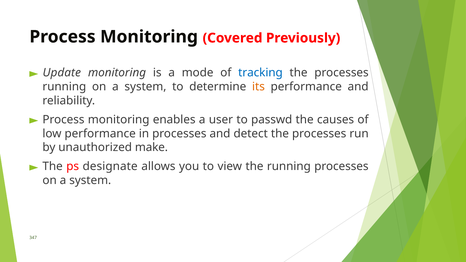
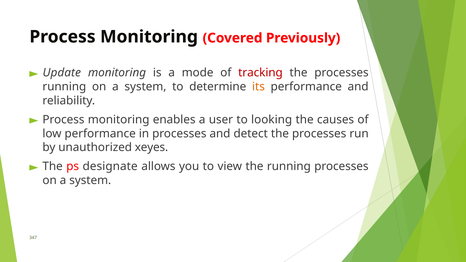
tracking colour: blue -> red (260, 73)
passwd: passwd -> looking (272, 120)
make: make -> xeyes (151, 148)
